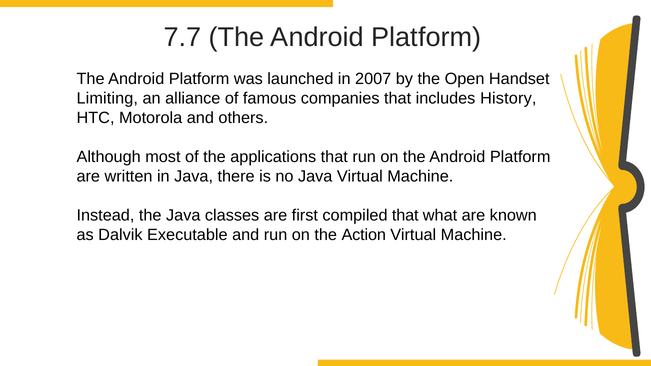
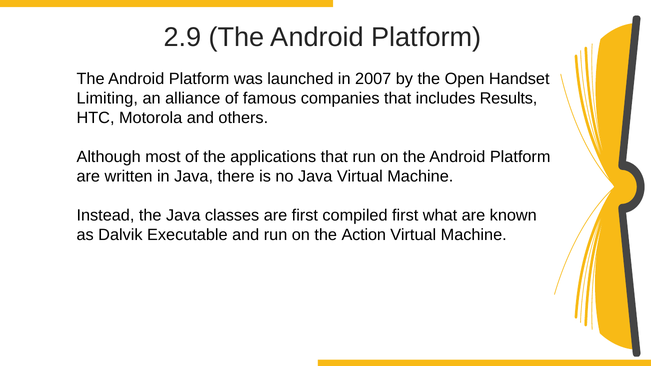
7.7: 7.7 -> 2.9 (182, 37)
History: History -> Results (508, 98)
compiled that: that -> first (405, 215)
